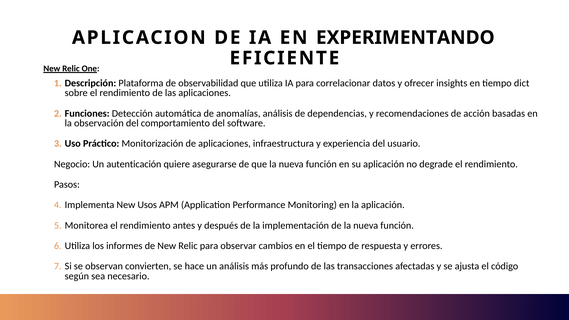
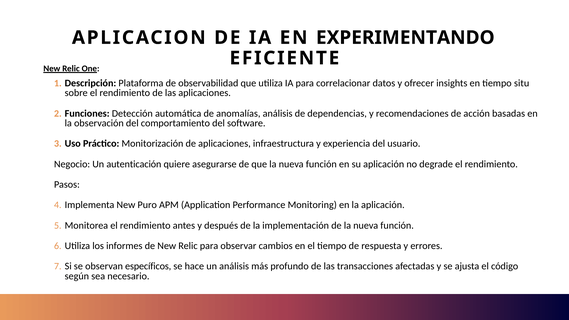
dict: dict -> situ (522, 83)
Usos: Usos -> Puro (147, 205)
convierten: convierten -> específicos (148, 266)
